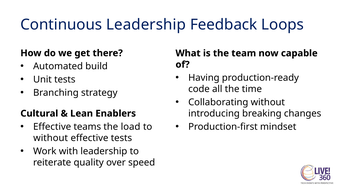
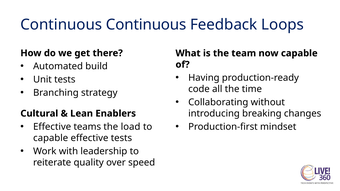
Continuous Leadership: Leadership -> Continuous (146, 25)
without: without -> capable (51, 138)
